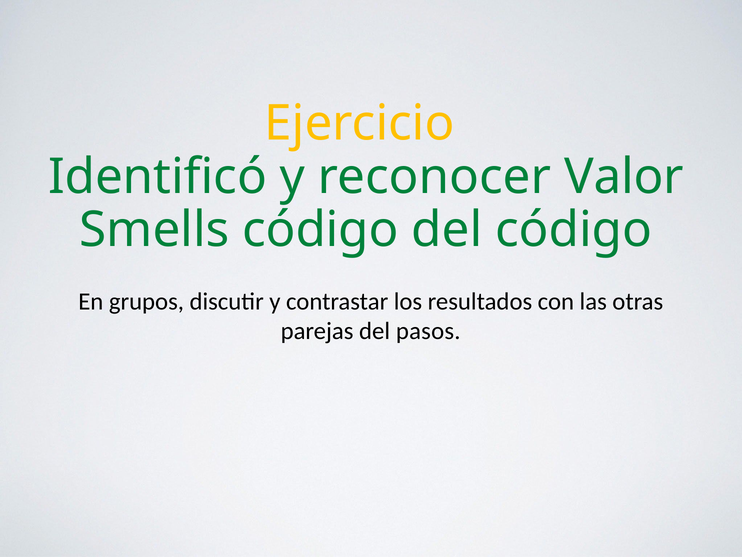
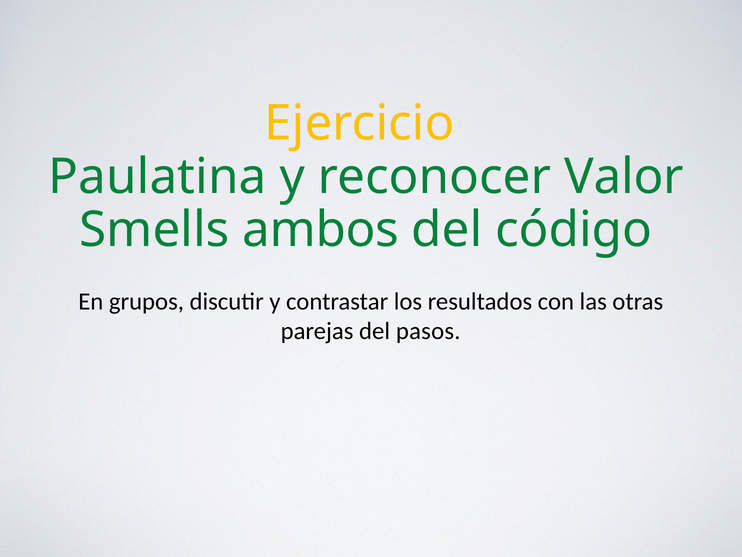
Identificó: Identificó -> Paulatina (157, 177)
Smells código: código -> ambos (321, 230)
